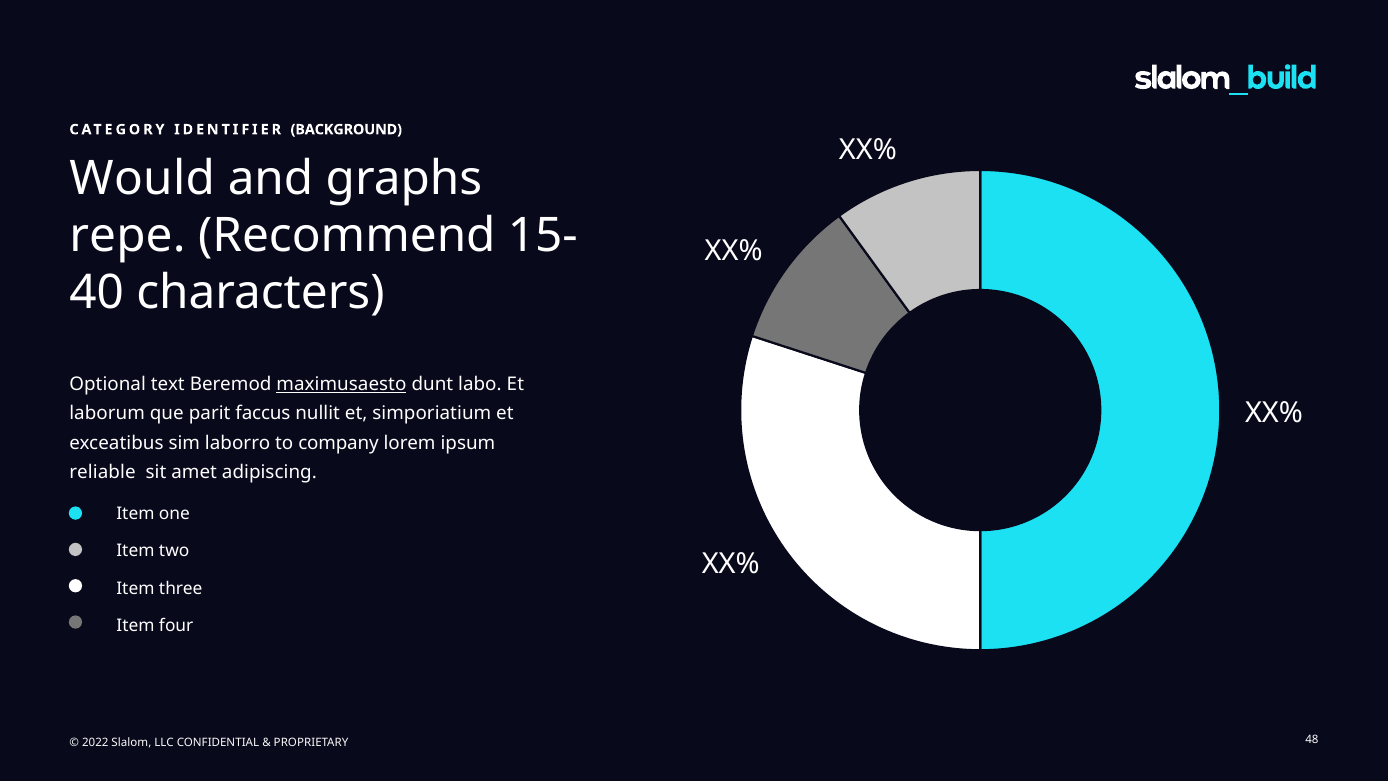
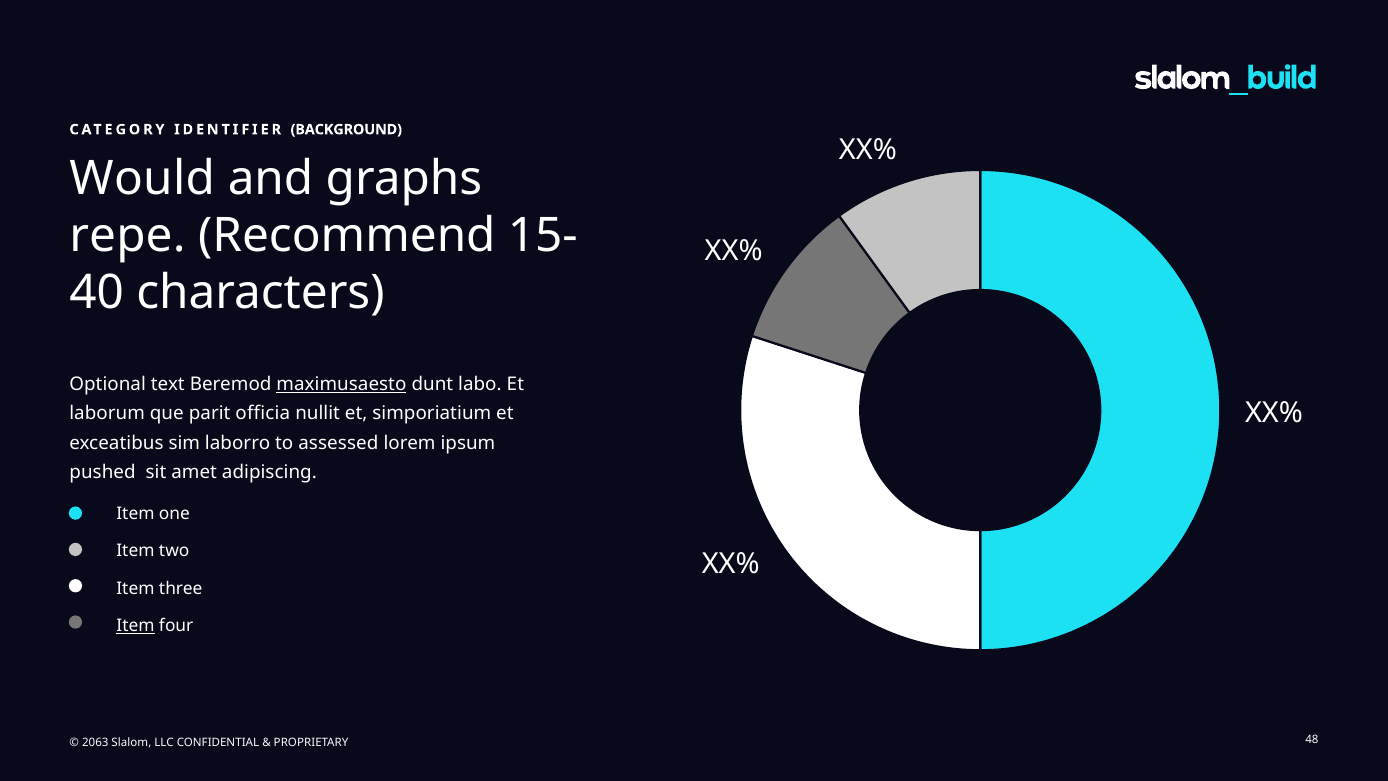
faccus: faccus -> officia (263, 413)
company: company -> assessed (338, 443)
reliable: reliable -> pushed (103, 472)
Item underline: none -> present (136, 625)
2022: 2022 -> 2063 (95, 742)
